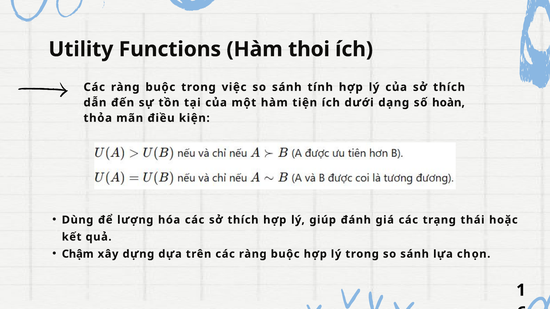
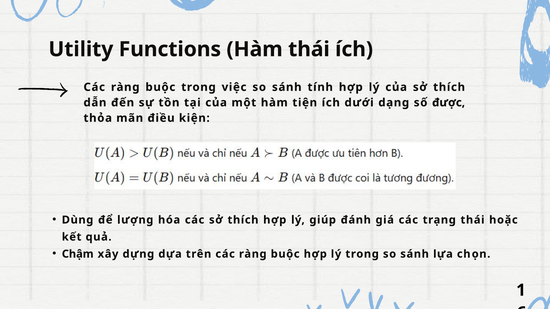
Hàm thoi: thoi -> thái (309, 49)
hoàn: hoàn -> được (449, 103)
